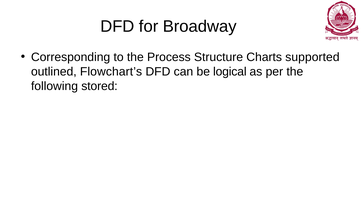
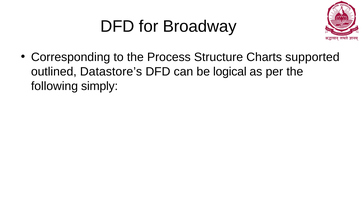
Flowchart’s: Flowchart’s -> Datastore’s (111, 71)
stored: stored -> simply (100, 86)
